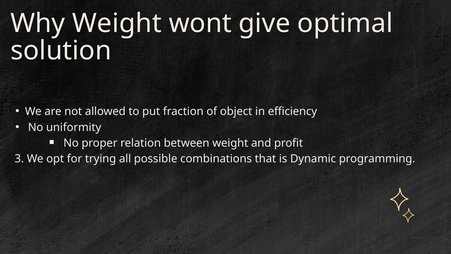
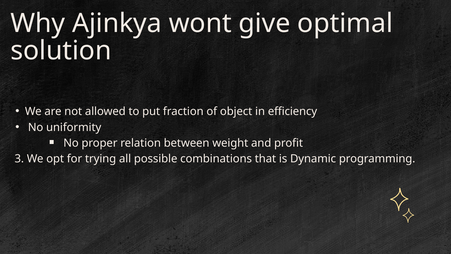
Why Weight: Weight -> Ajinkya (117, 23)
